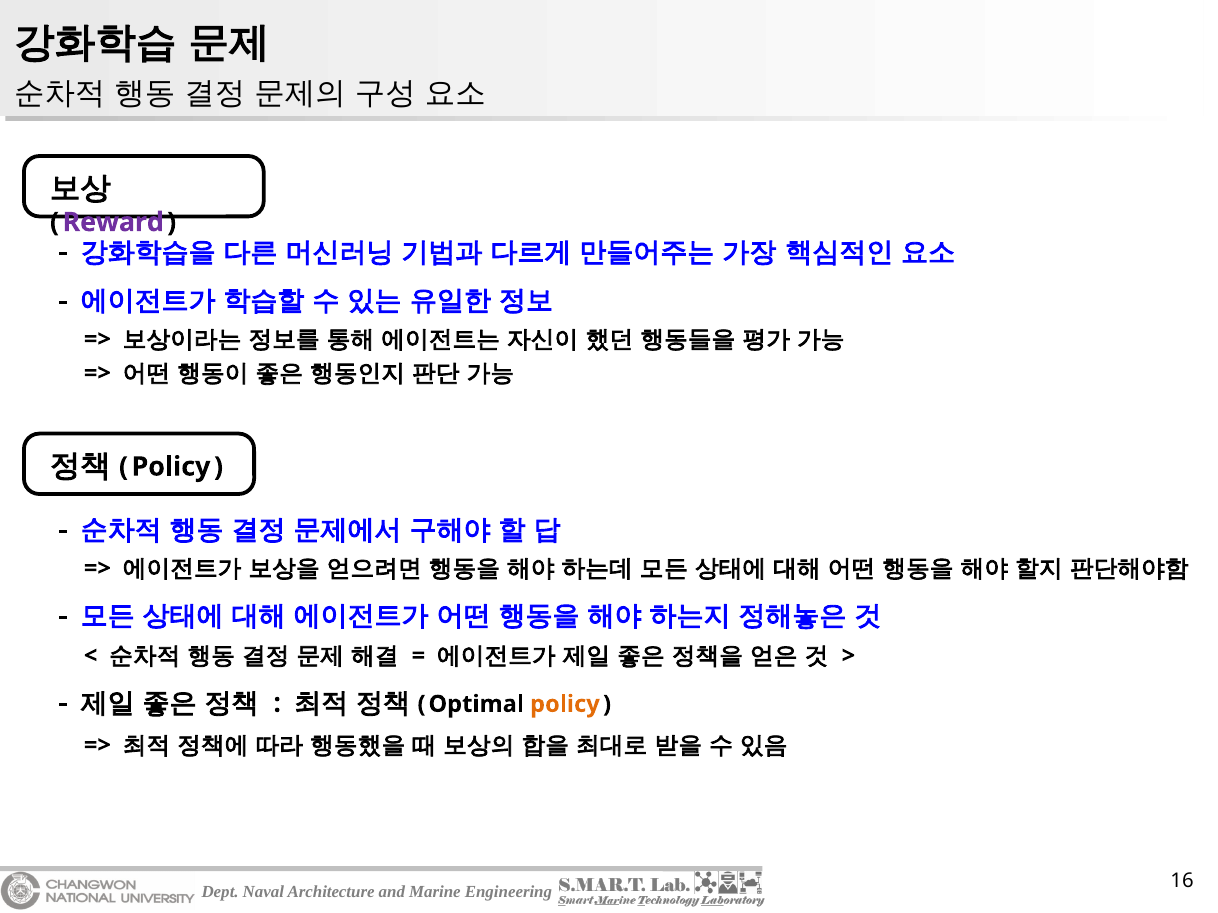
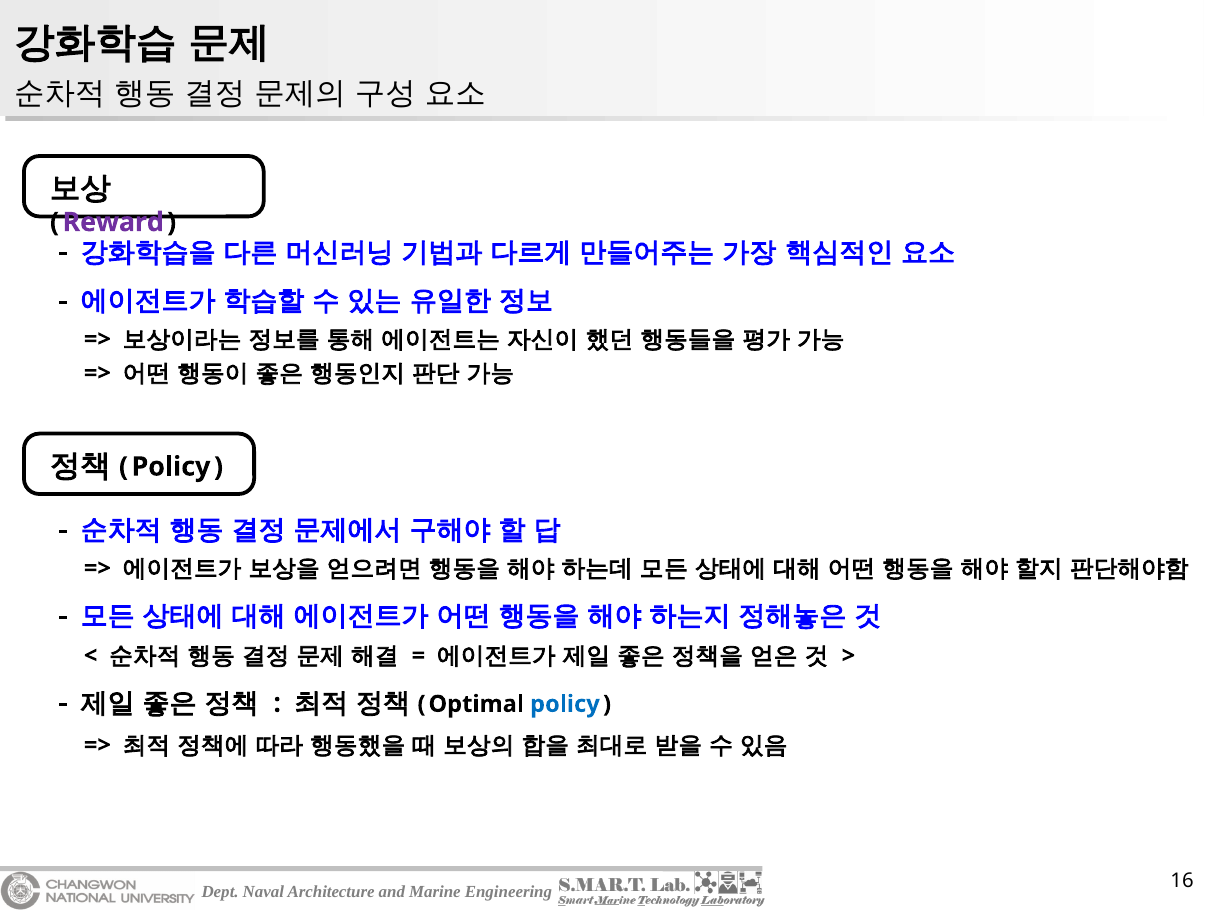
policy colour: orange -> blue (565, 704)
